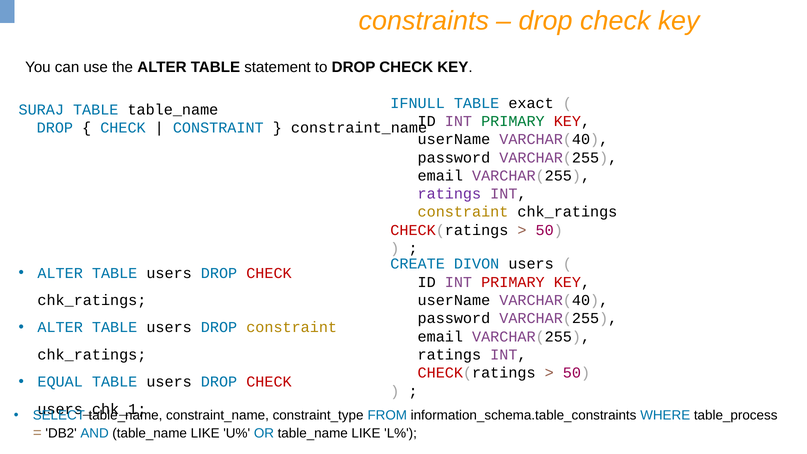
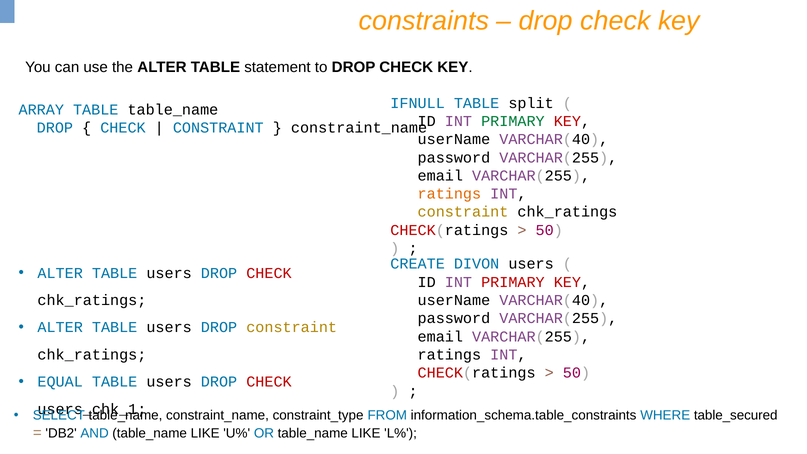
exact: exact -> split (531, 103)
SURAJ: SURAJ -> ARRAY (41, 110)
ratings colour: purple -> orange (449, 194)
table_process: table_process -> table_secured (736, 415)
